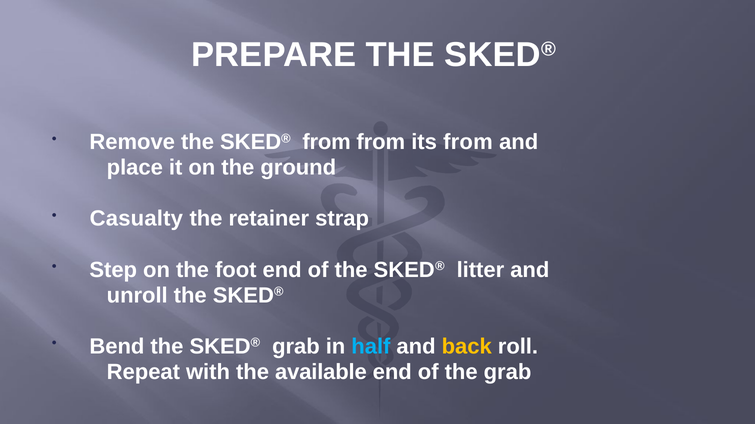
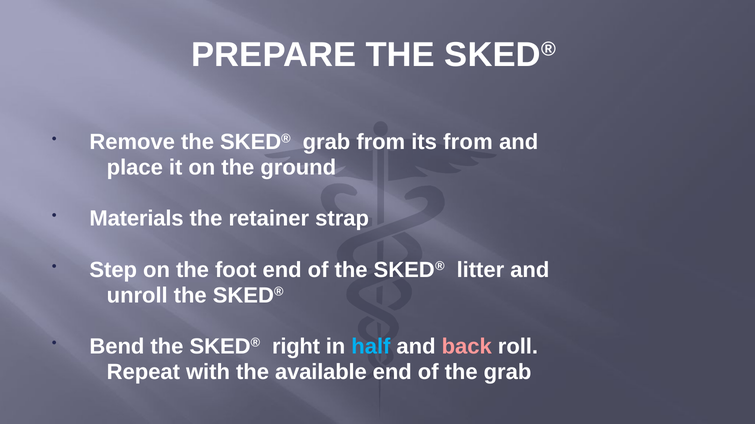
SKED® from: from -> grab (327, 142)
Casualty: Casualty -> Materials (137, 219)
SKED® grab: grab -> right (296, 347)
back colour: yellow -> pink (467, 347)
